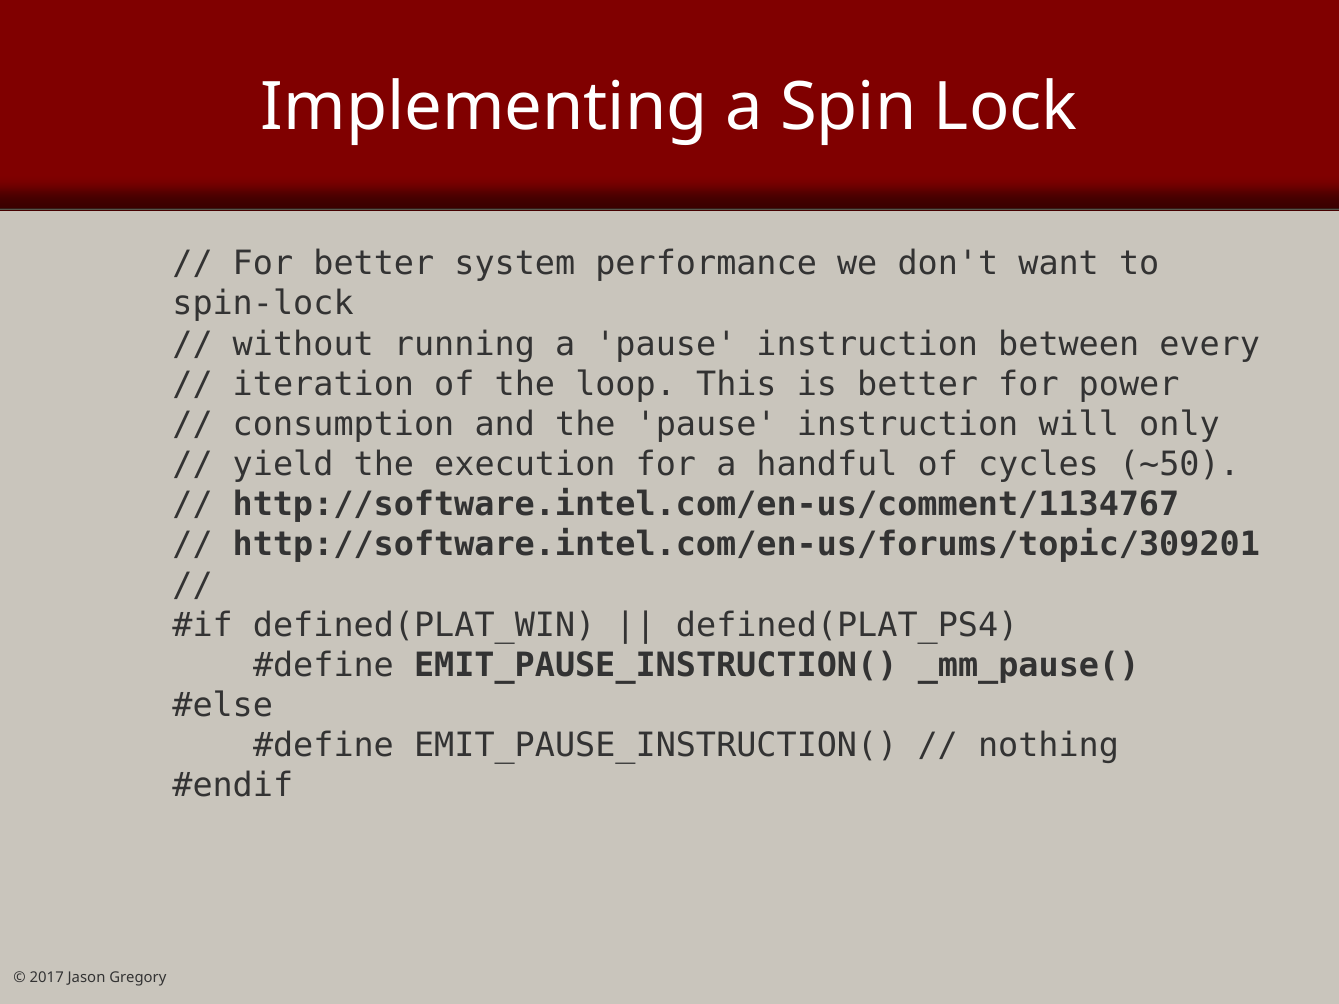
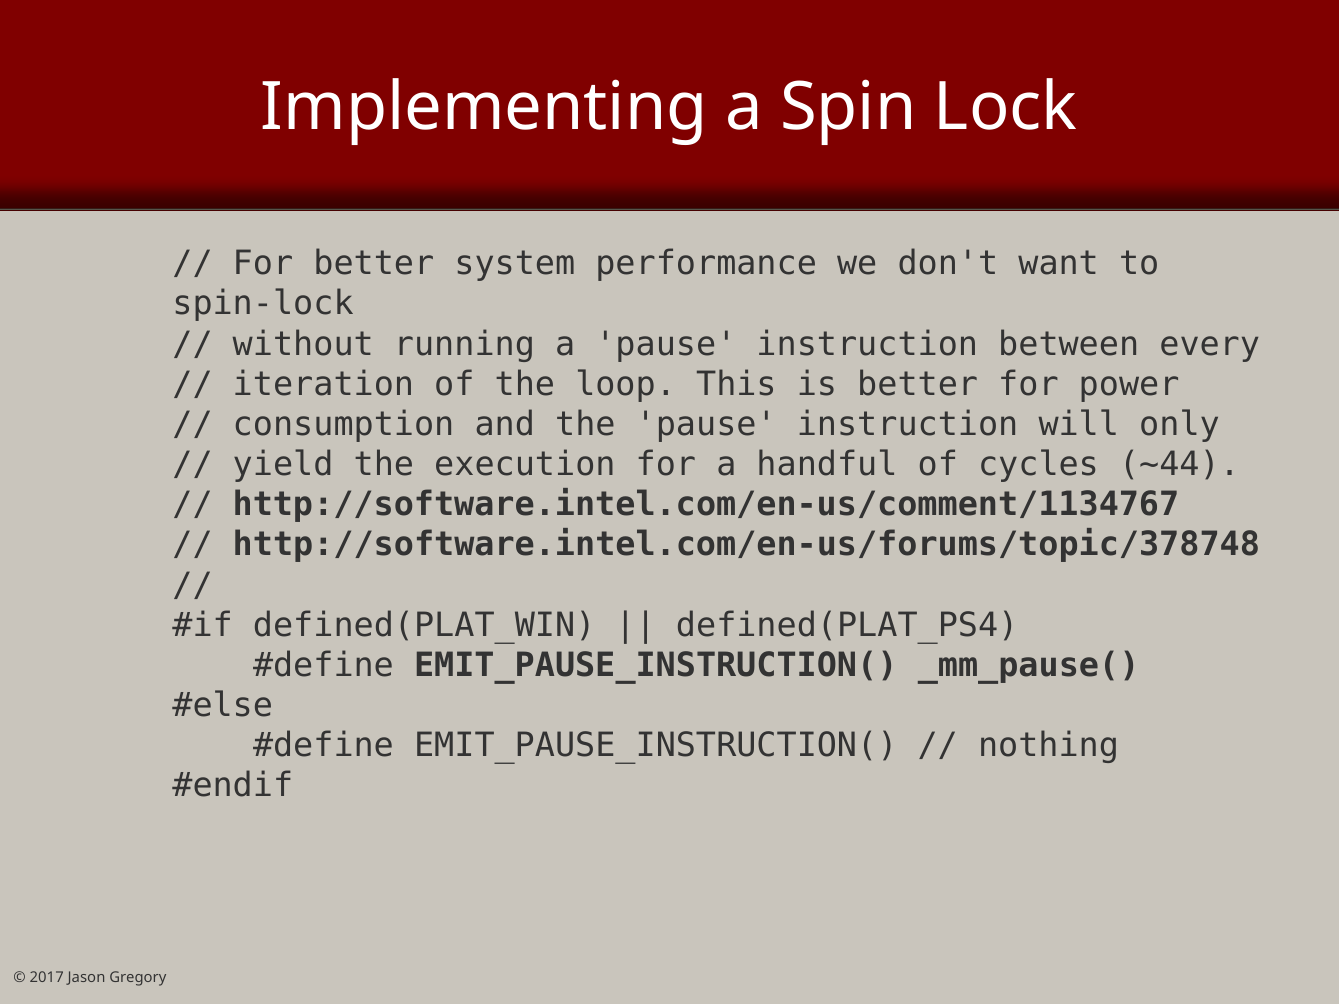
~50: ~50 -> ~44 (1179, 465)
http://software.intel.com/en-us/forums/topic/309201: http://software.intel.com/en-us/forums/topic/309201 -> http://software.intel.com/en-us/forums/topic/378748 (746, 545)
